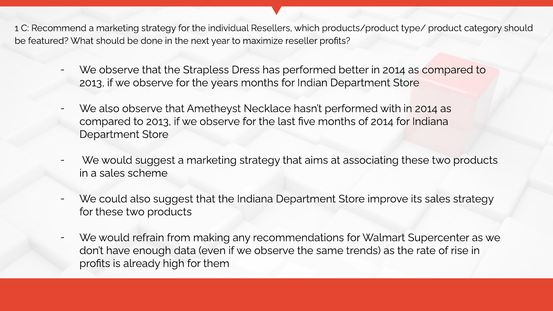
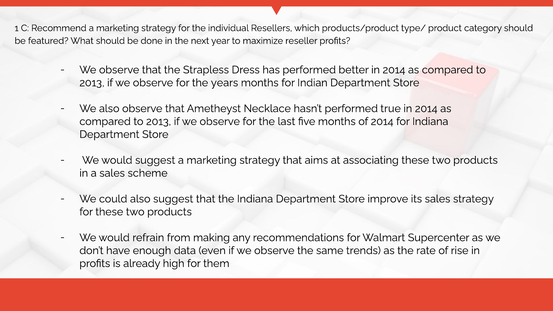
with: with -> true (391, 109)
